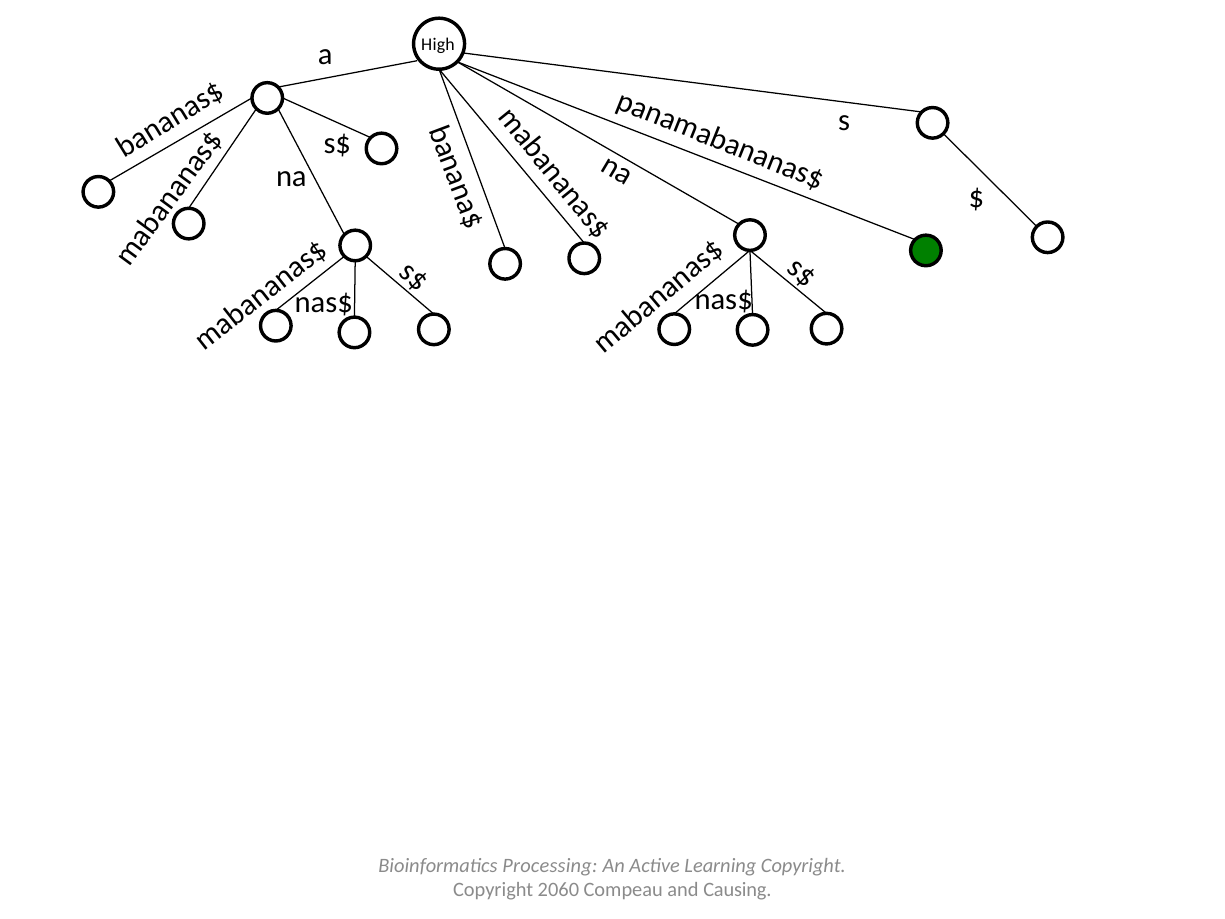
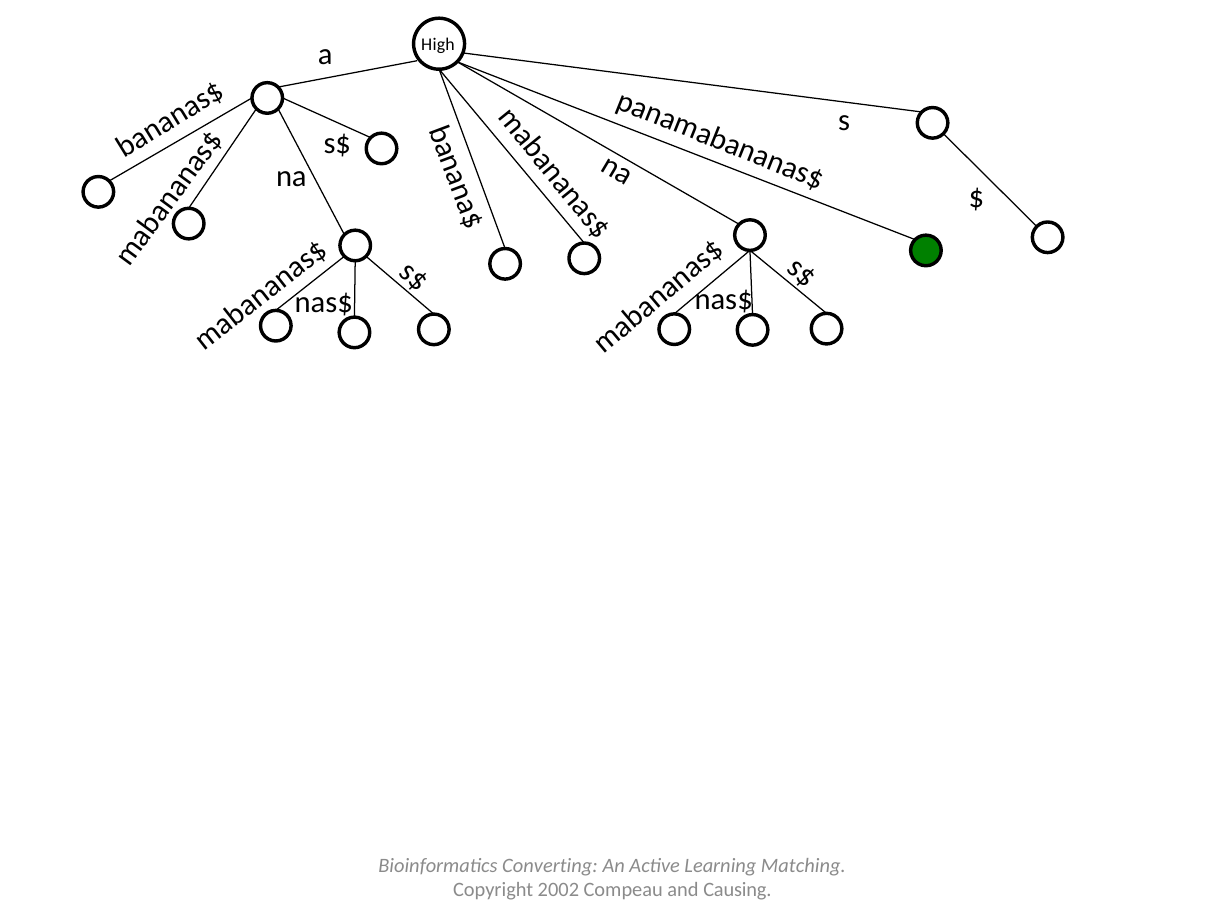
Processing: Processing -> Converting (550, 865)
Learning Copyright: Copyright -> Matching (803, 865)
2060: 2060 -> 2002 (558, 890)
